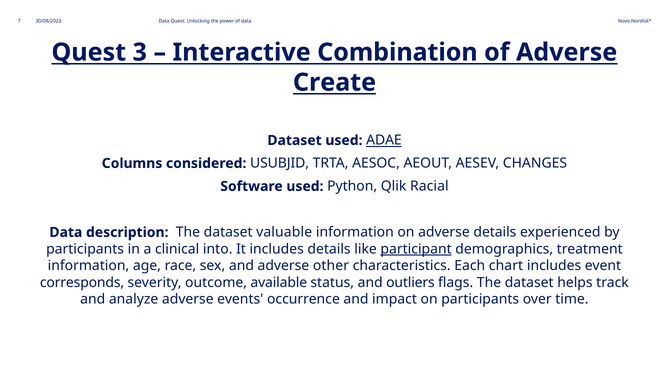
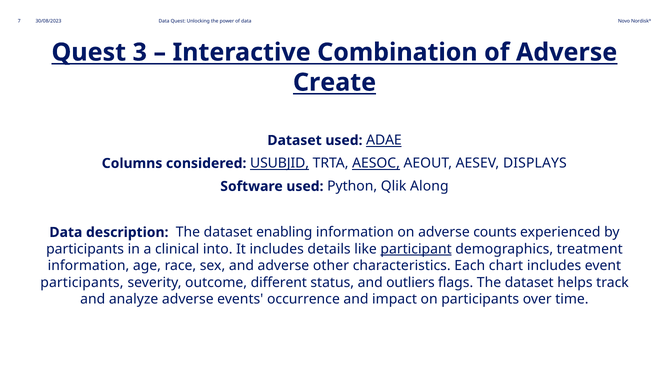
USUBJID underline: none -> present (280, 163)
AESOC underline: none -> present (376, 163)
CHANGES: CHANGES -> DISPLAYS (535, 163)
Racial: Racial -> Along (429, 186)
valuable: valuable -> enabling (284, 233)
adverse details: details -> counts (495, 233)
corresponds: corresponds -> participants (82, 283)
available: available -> different (279, 283)
